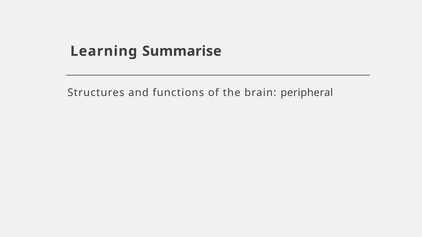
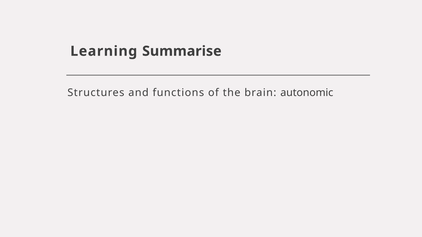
peripheral: peripheral -> autonomic (307, 93)
